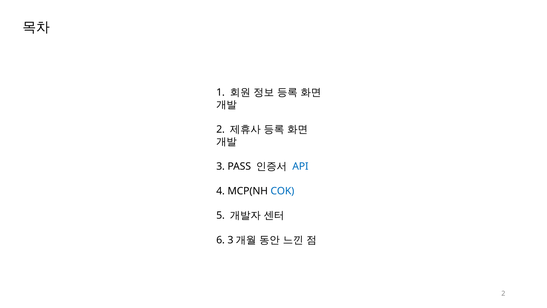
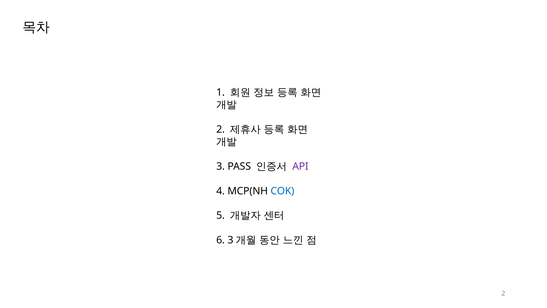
API colour: blue -> purple (300, 166)
